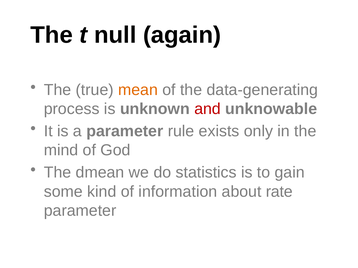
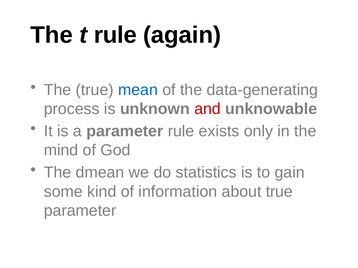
t null: null -> rule (115, 35)
mean colour: orange -> blue (138, 90)
about rate: rate -> true (279, 192)
